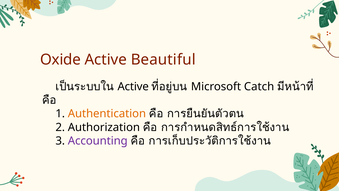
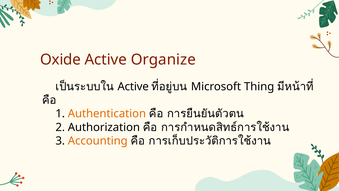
Beautiful: Beautiful -> Organize (163, 59)
Catch: Catch -> Thing (259, 86)
Accounting colour: purple -> orange (98, 141)
